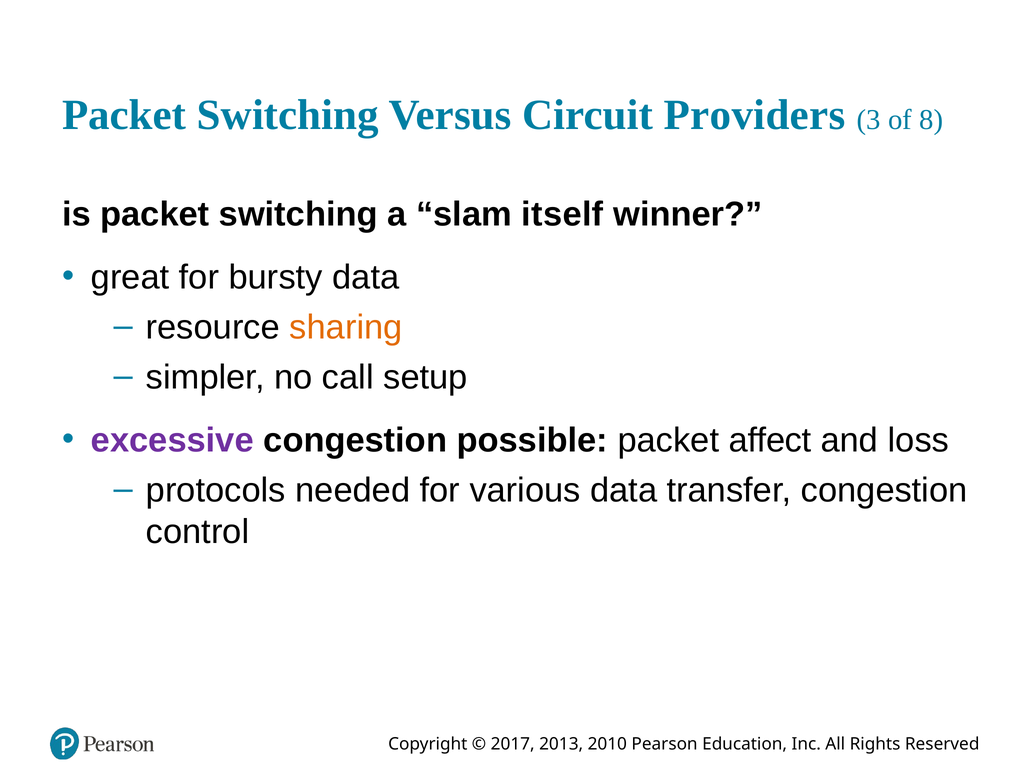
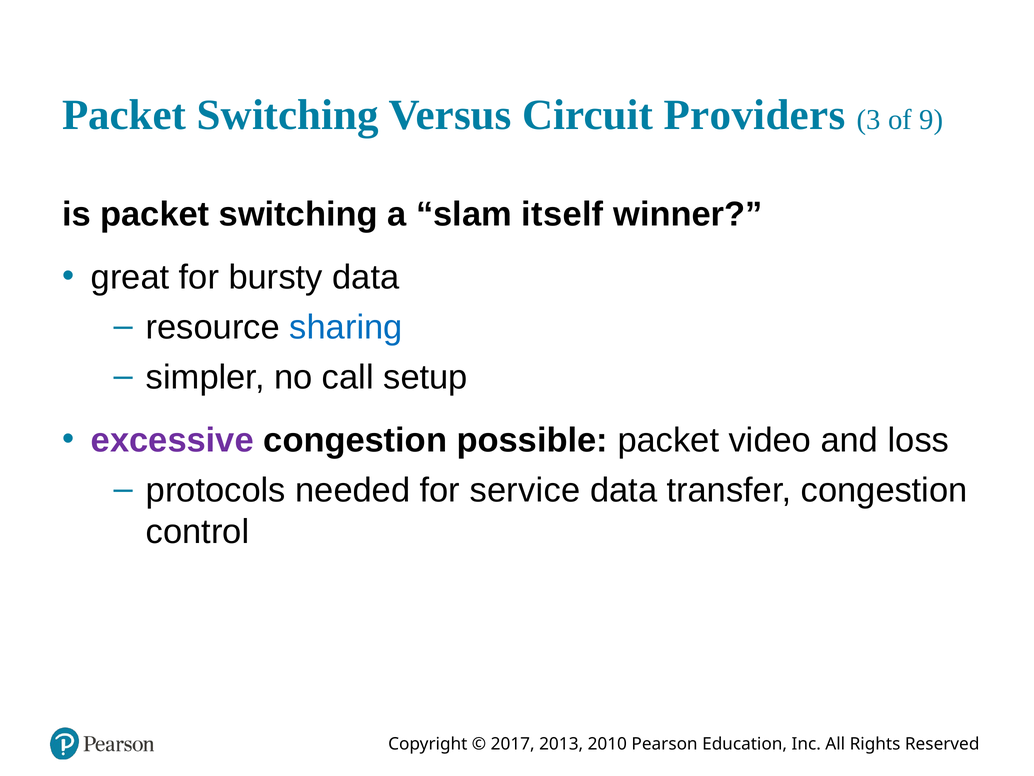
8: 8 -> 9 (931, 120)
sharing colour: orange -> blue (346, 327)
affect: affect -> video (770, 440)
various: various -> service (525, 490)
